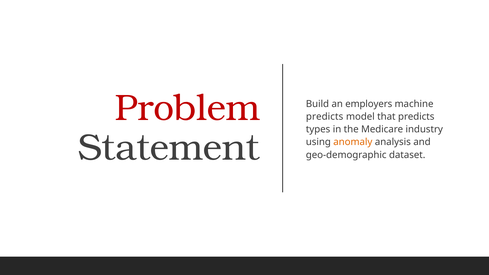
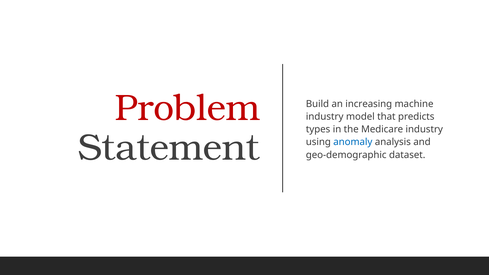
employers: employers -> increasing (369, 104)
predicts: predicts -> industry (325, 117)
anomaly colour: orange -> blue (353, 142)
